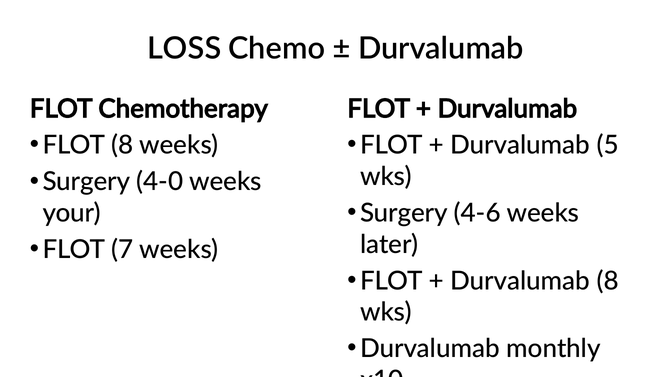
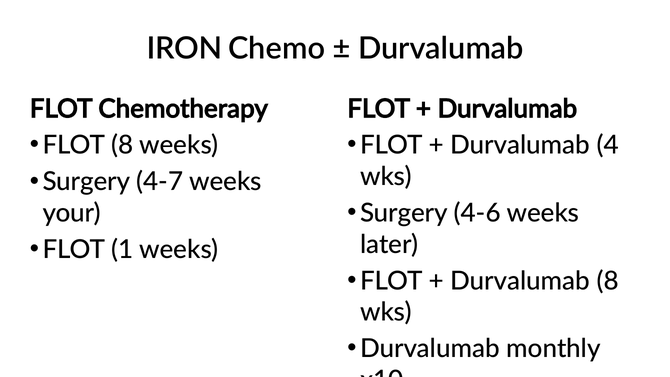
LOSS: LOSS -> IRON (184, 49)
5: 5 -> 4 (608, 145)
4-0: 4-0 -> 4-7 (160, 182)
7: 7 -> 1 (122, 250)
